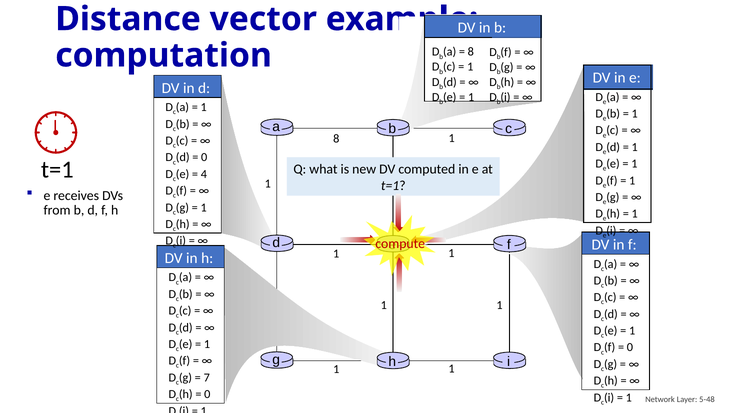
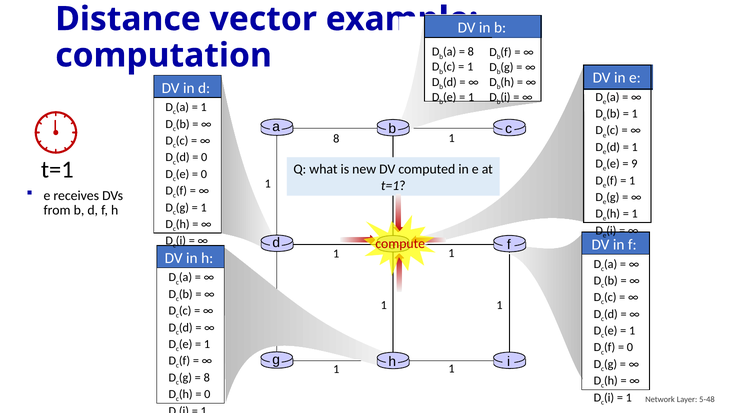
1: 1 -> 9 (634, 164)
4: 4 -> 0 (204, 174)
7: 7 -> 8 (207, 377)
